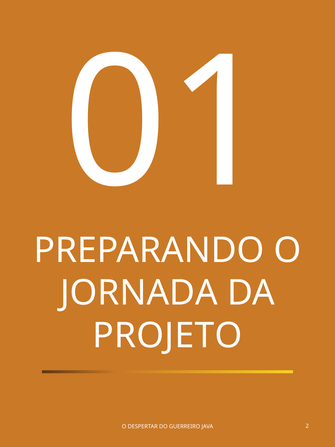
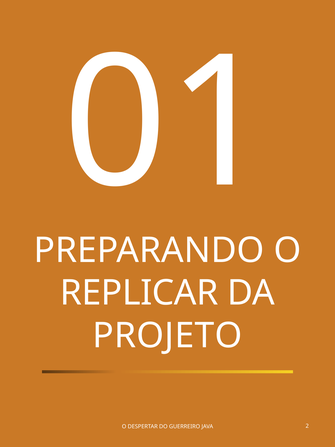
JORNADA: JORNADA -> REPLICAR (139, 293)
